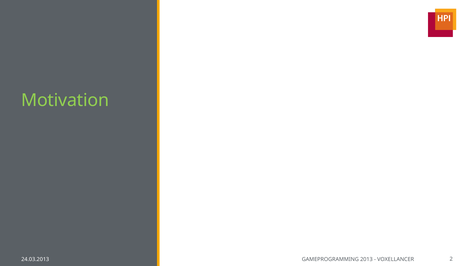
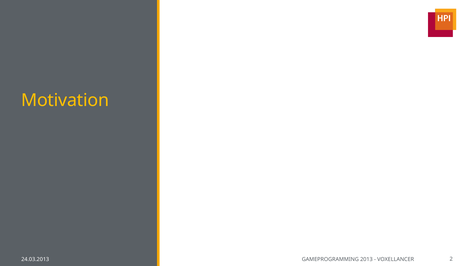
Motivation colour: light green -> yellow (65, 101)
